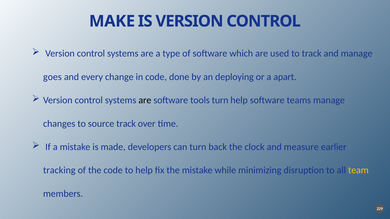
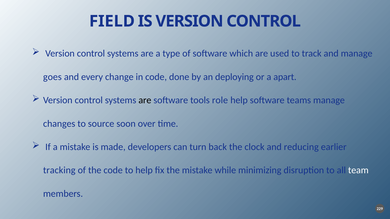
MAKE: MAKE -> FIELD (112, 21)
tools turn: turn -> role (220, 100)
source track: track -> soon (126, 124)
measure: measure -> reducing (301, 147)
team colour: yellow -> white (358, 171)
